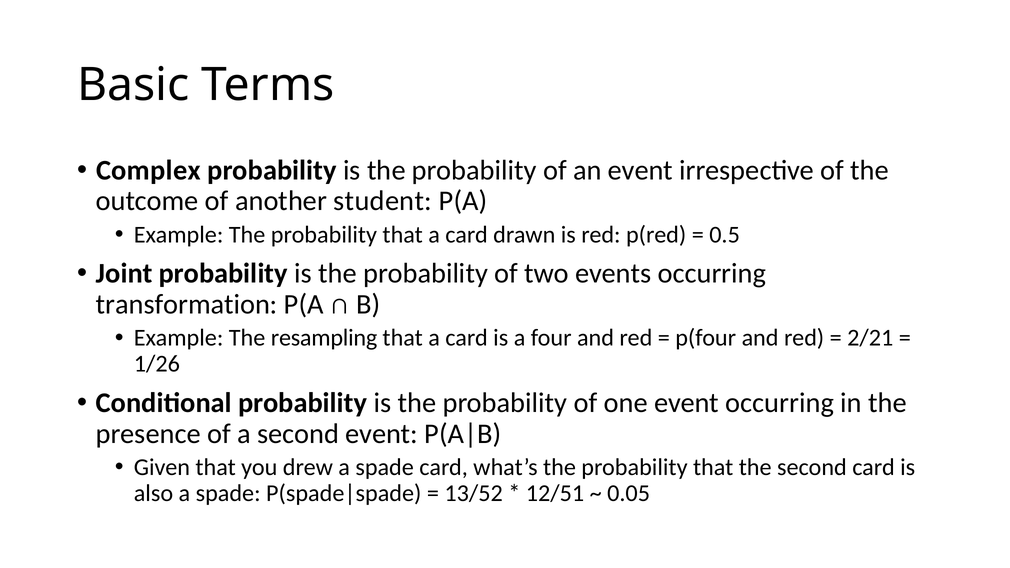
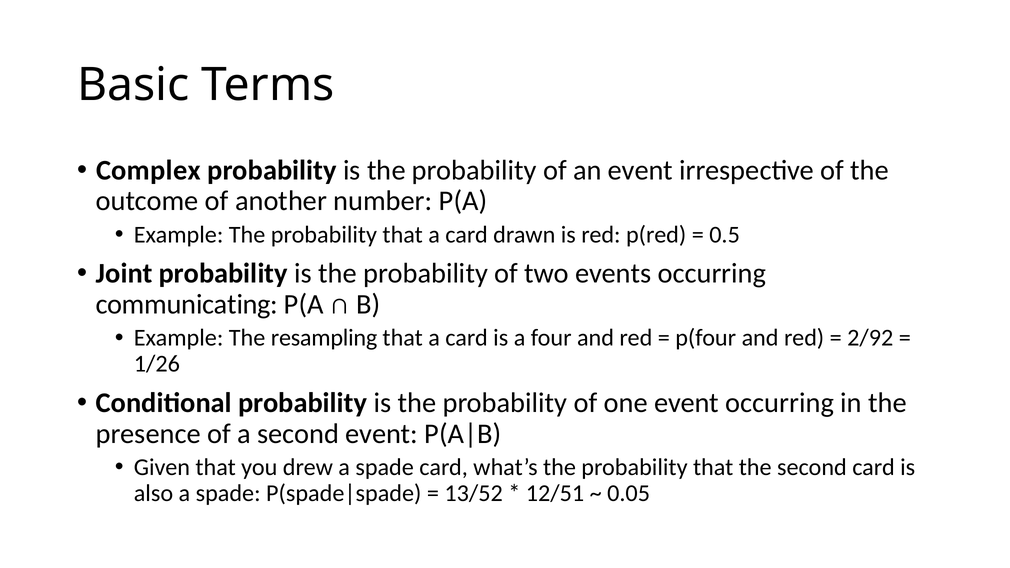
student: student -> number (383, 201)
transformation: transformation -> communicating (187, 304)
2/21: 2/21 -> 2/92 (870, 338)
